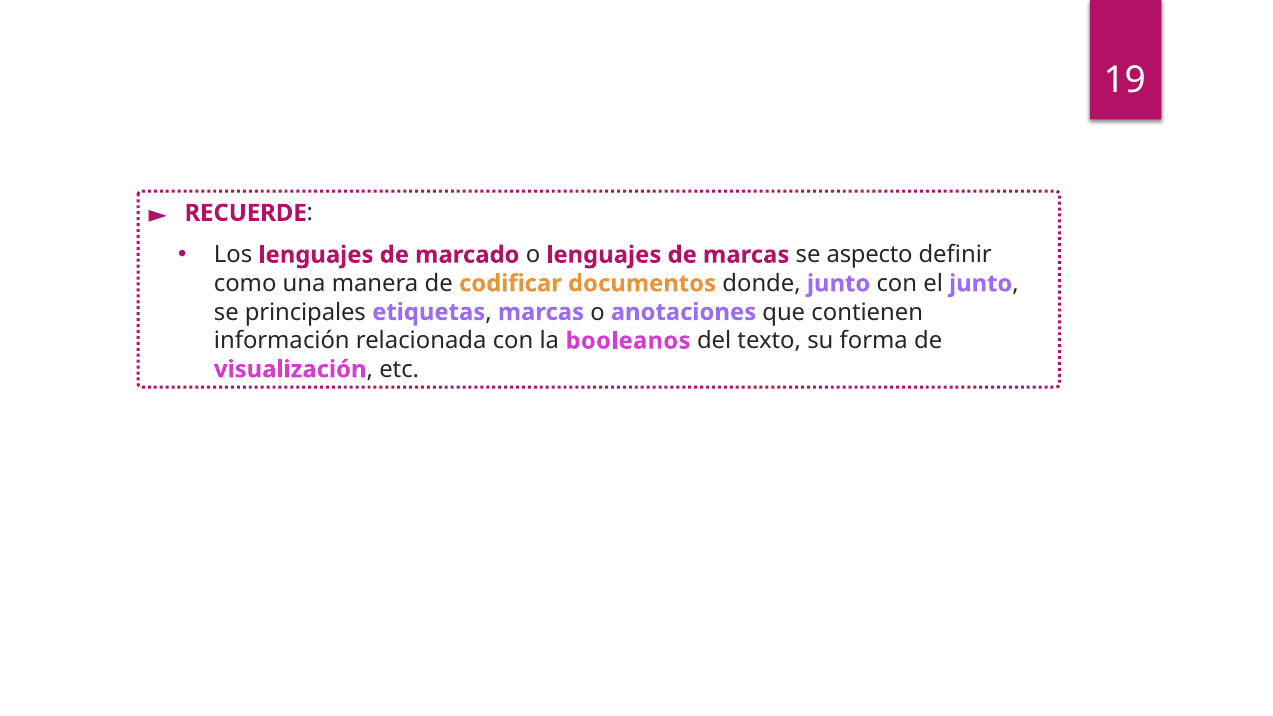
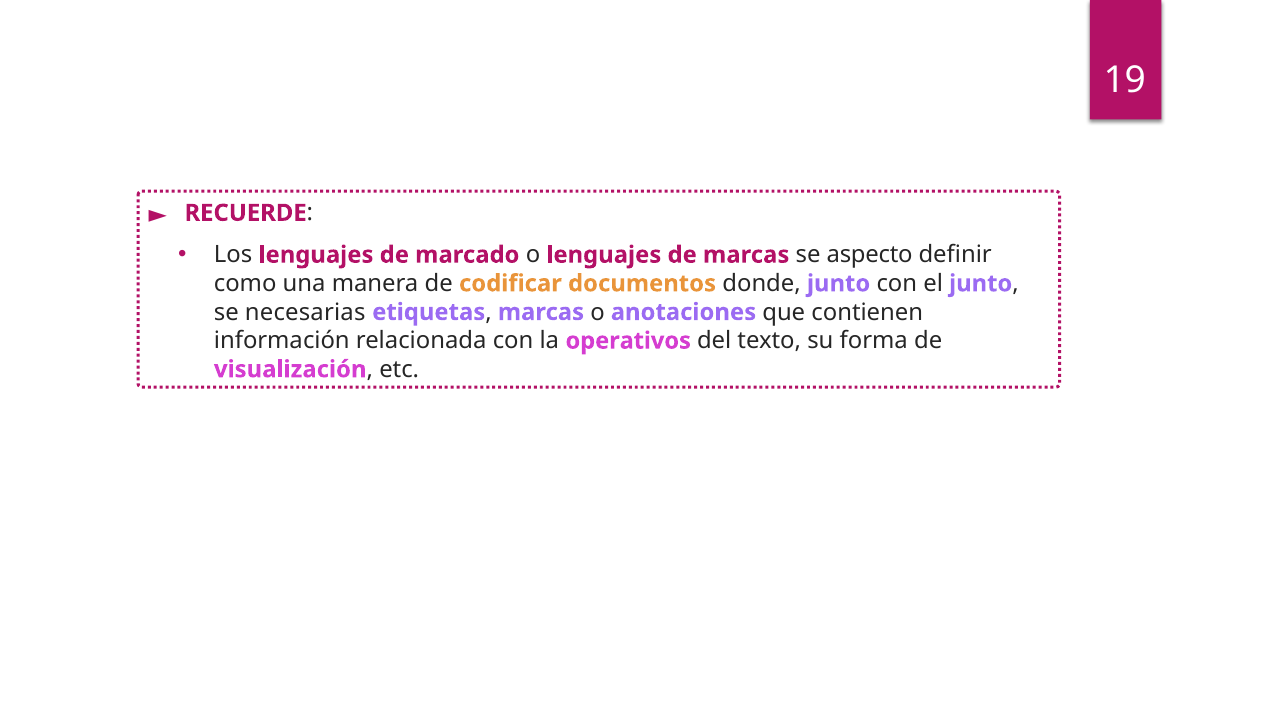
principales: principales -> necesarias (305, 312)
booleanos: booleanos -> operativos (628, 341)
